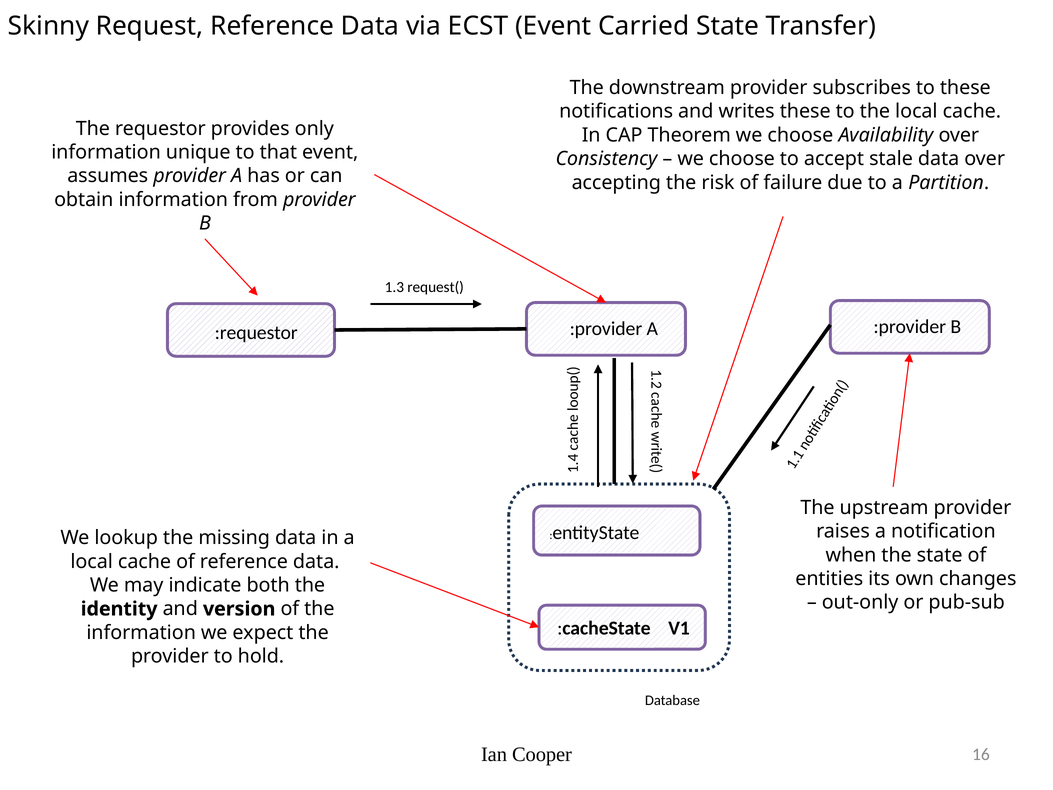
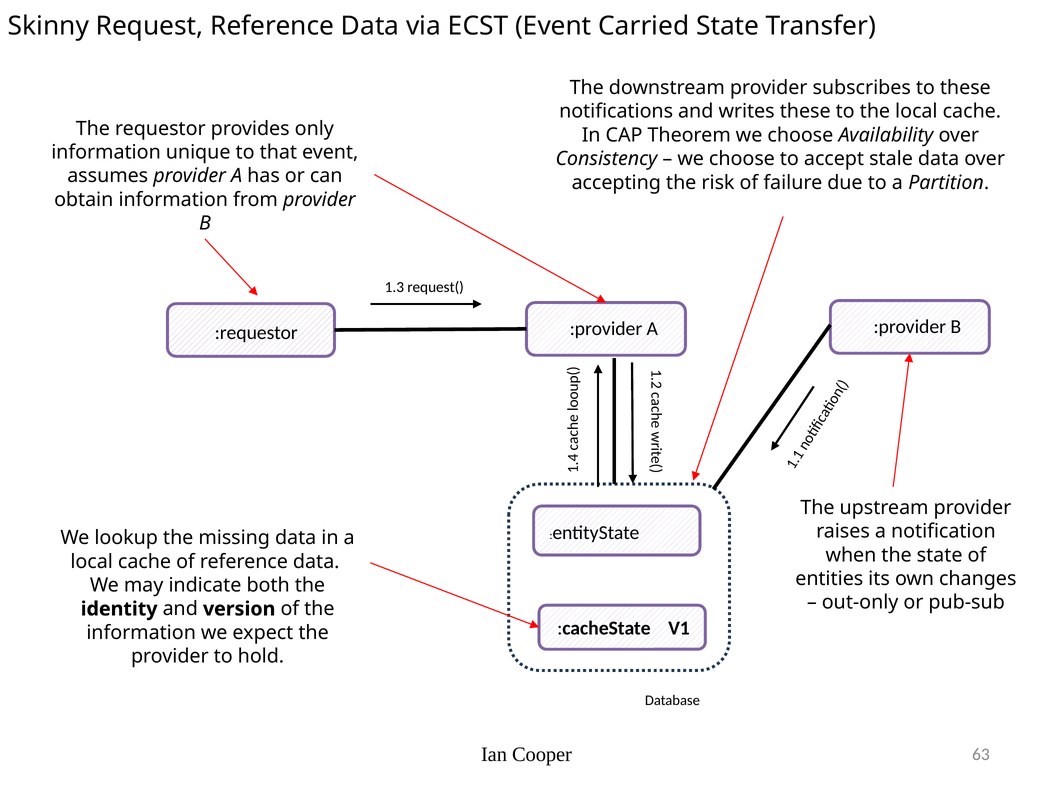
16: 16 -> 63 (981, 754)
